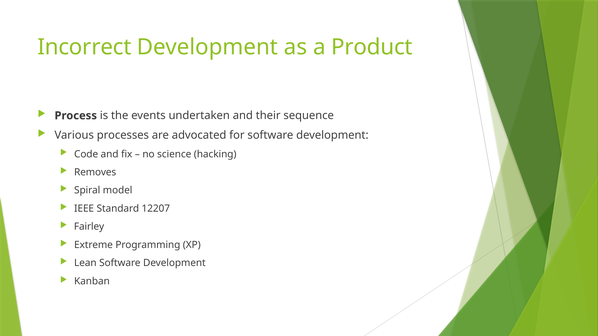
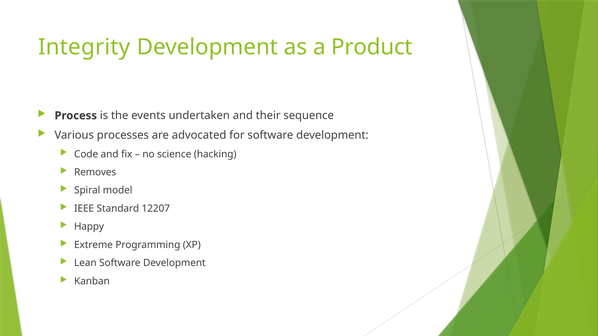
Incorrect: Incorrect -> Integrity (84, 47)
Fairley: Fairley -> Happy (89, 227)
